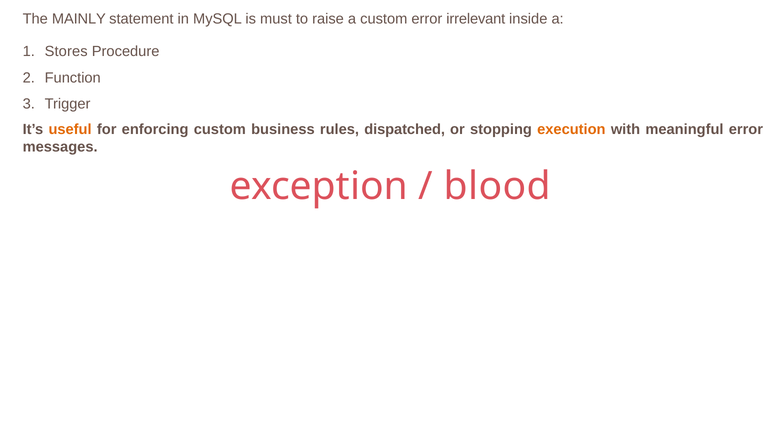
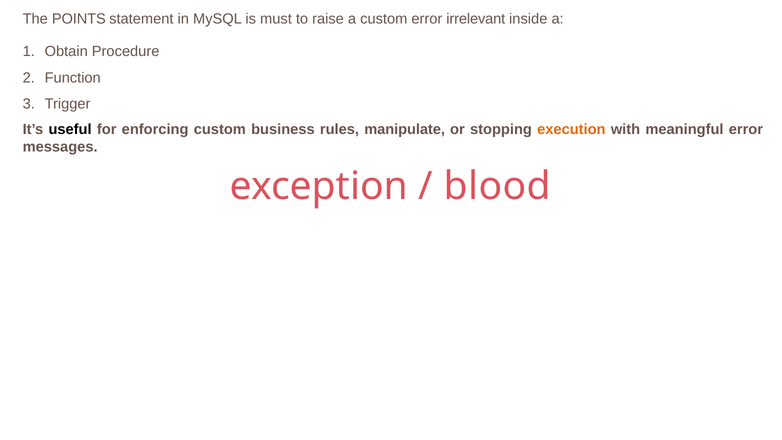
MAINLY: MAINLY -> POINTS (79, 19)
Stores: Stores -> Obtain (66, 51)
useful colour: orange -> black (70, 129)
dispatched: dispatched -> manipulate (405, 129)
